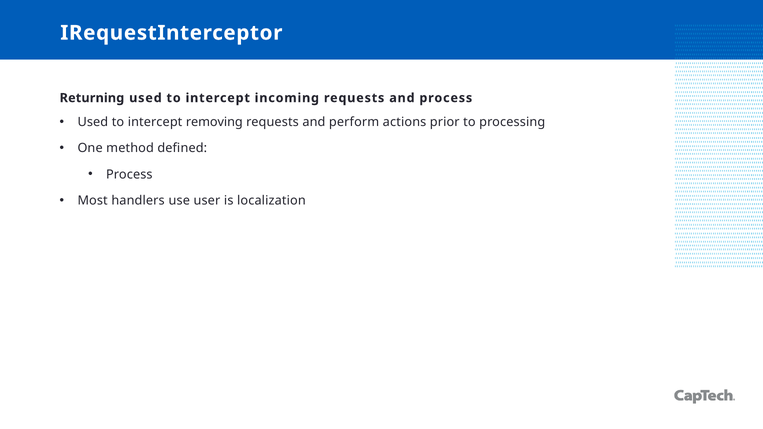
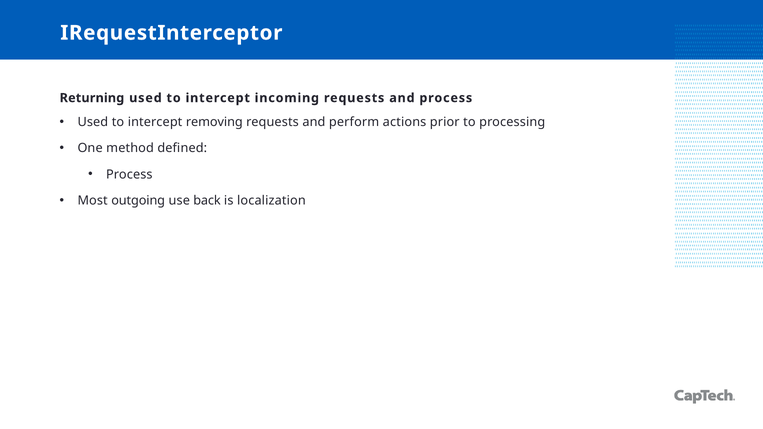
handlers: handlers -> outgoing (138, 201)
user: user -> back (207, 201)
